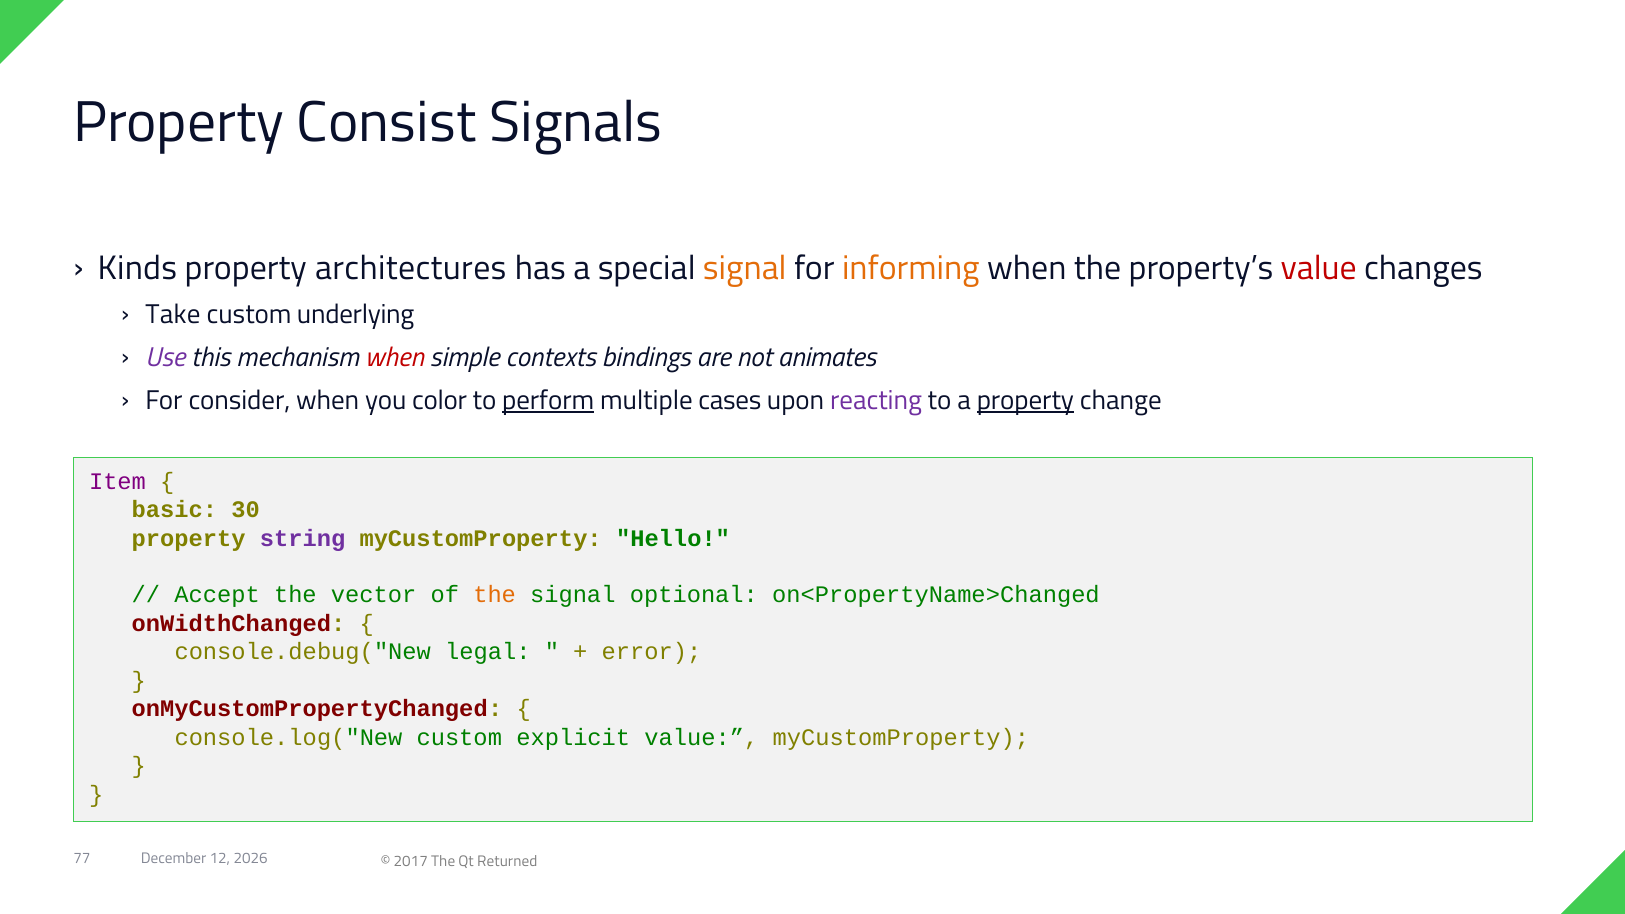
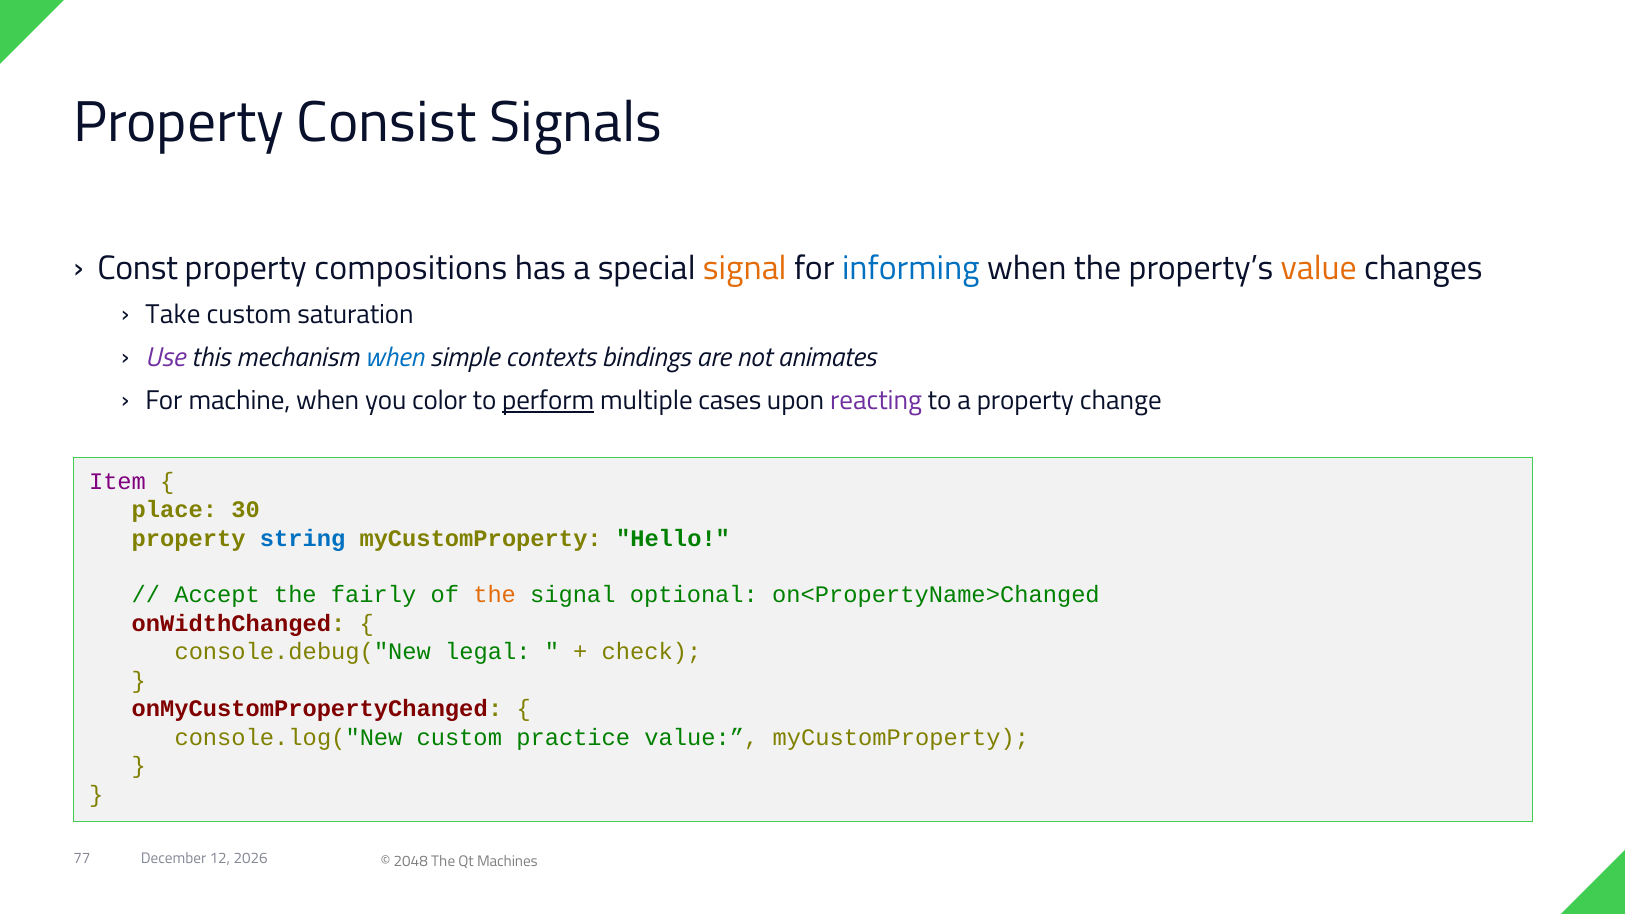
Kinds: Kinds -> Const (138, 269)
architectures: architectures -> compositions (411, 269)
informing colour: orange -> blue (911, 269)
value colour: red -> orange (1319, 269)
underlying: underlying -> saturation (356, 315)
when colour: red -> blue (395, 358)
consider: consider -> machine (239, 400)
property underline: present -> none (1025, 400)
basic: basic -> place (174, 510)
string colour: purple -> blue (303, 538)
vector: vector -> fairly (374, 595)
error: error -> check (651, 652)
explicit: explicit -> practice (573, 737)
2017: 2017 -> 2048 (411, 861)
Returned: Returned -> Machines (507, 861)
